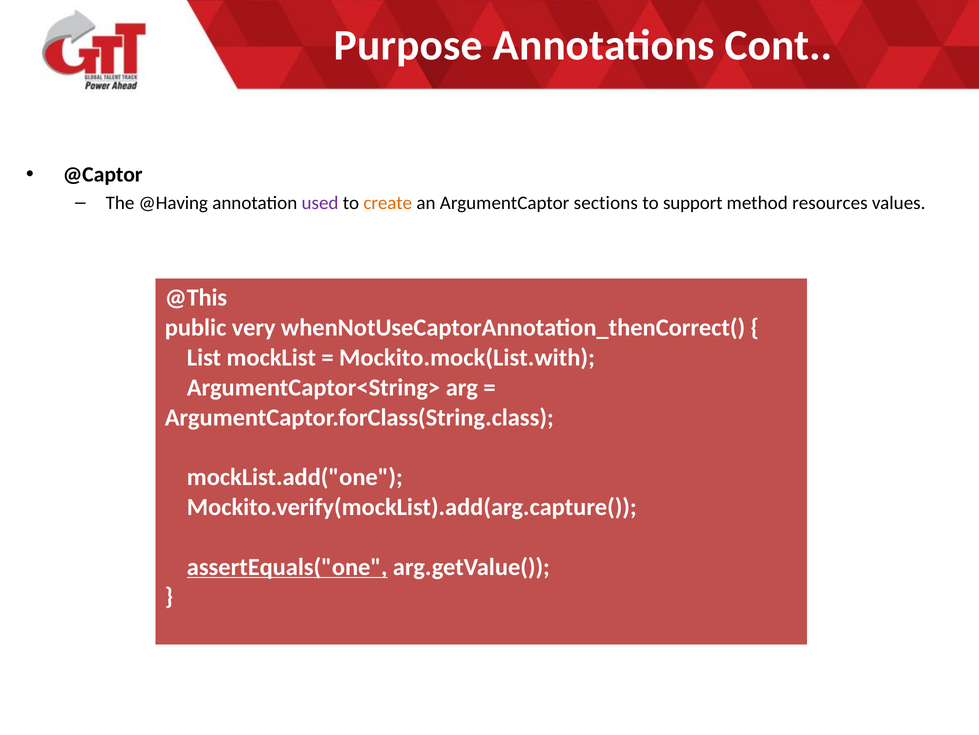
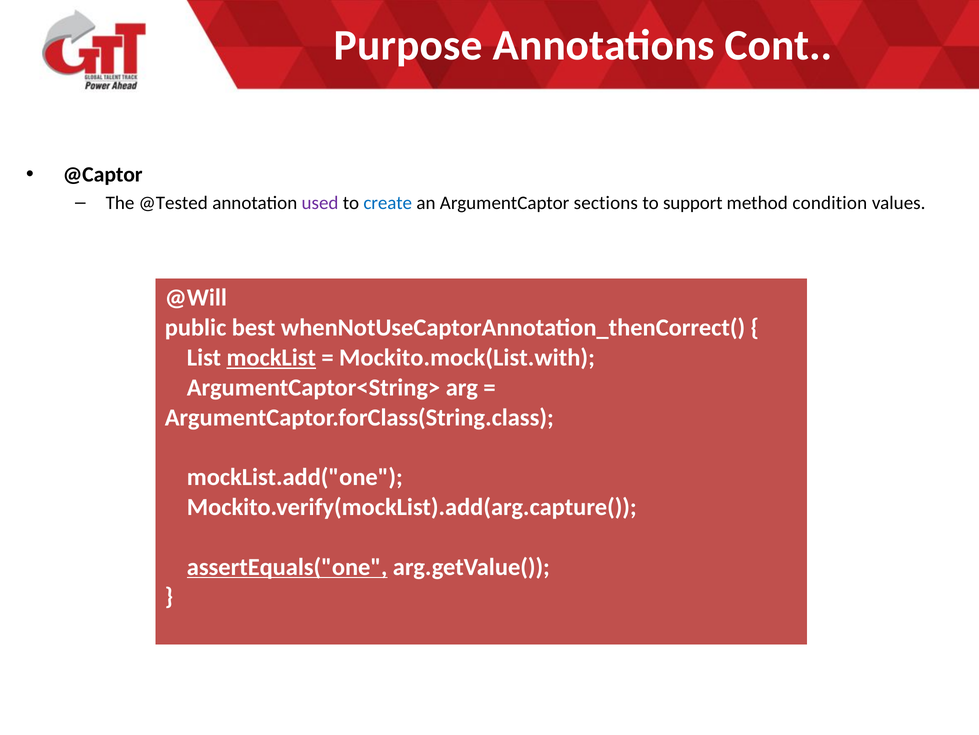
@Having: @Having -> @Tested (173, 203)
create colour: orange -> blue (388, 203)
resources: resources -> condition (830, 203)
@This: @This -> @Will (196, 298)
very: very -> best (254, 327)
mockList underline: none -> present (271, 357)
